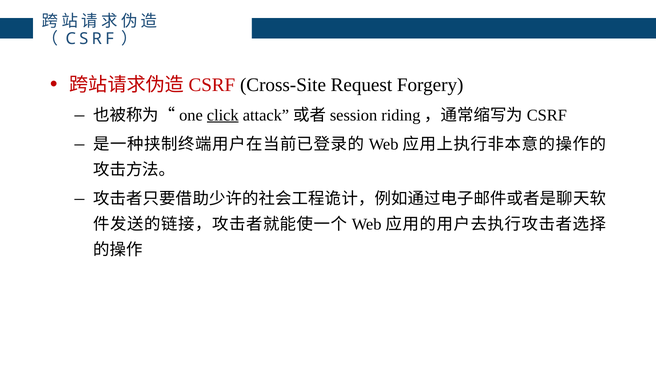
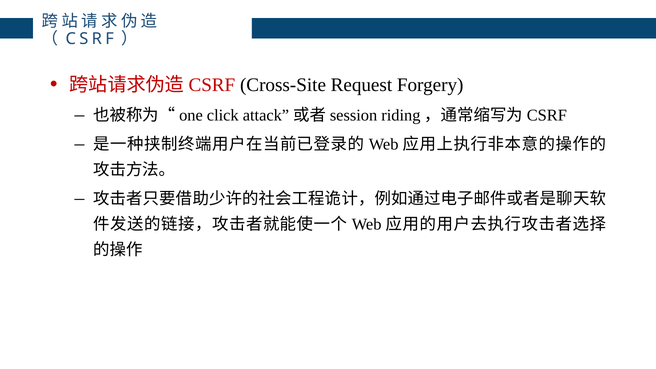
click underline: present -> none (223, 115)
